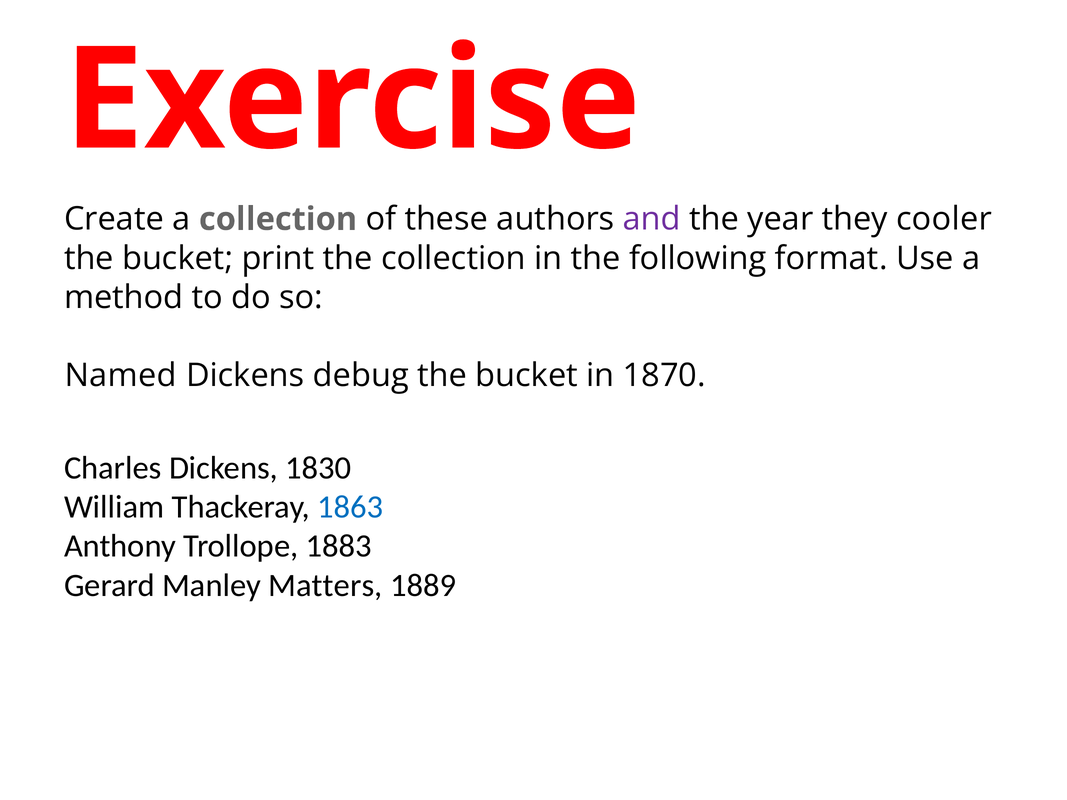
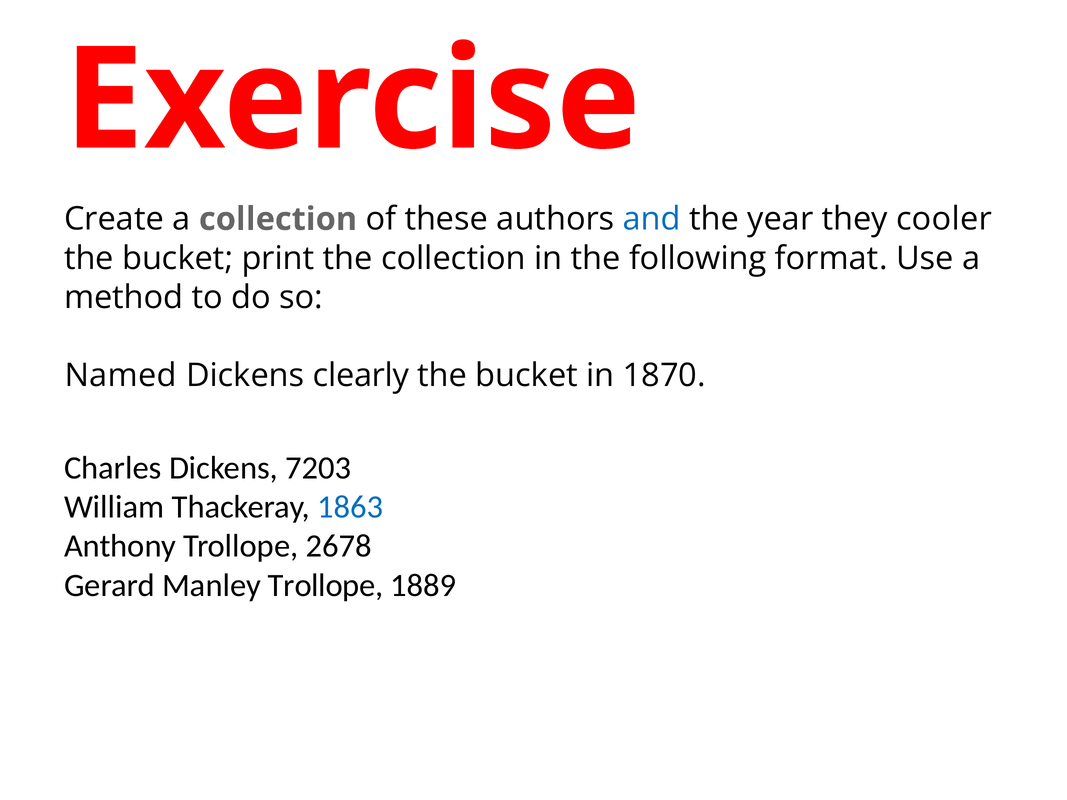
and colour: purple -> blue (652, 219)
debug: debug -> clearly (361, 376)
1830: 1830 -> 7203 (318, 468)
1883: 1883 -> 2678 (339, 546)
Manley Matters: Matters -> Trollope (326, 585)
